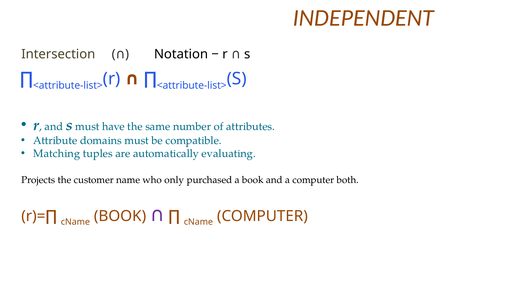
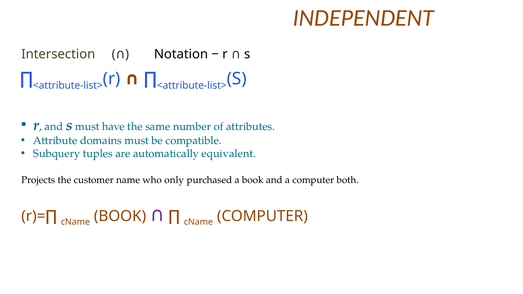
Matching: Matching -> Subquery (57, 154)
evaluating: evaluating -> equivalent (229, 154)
